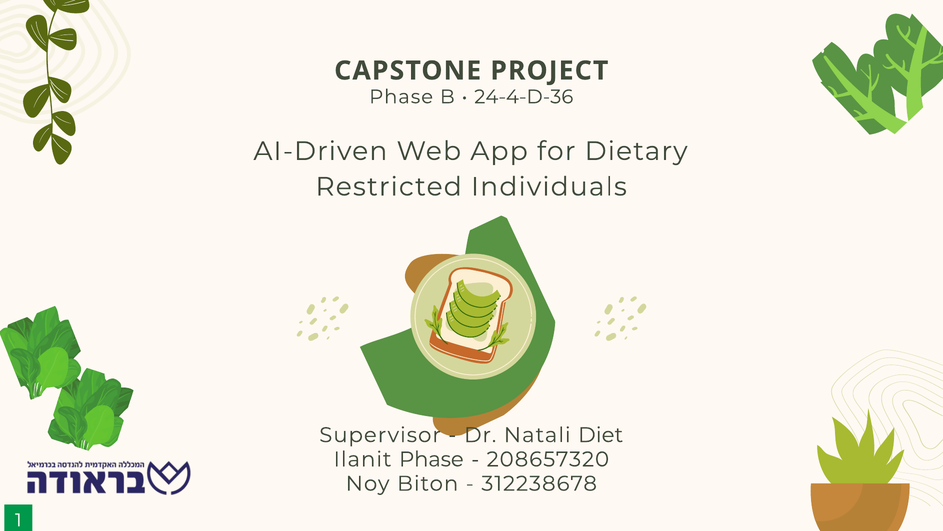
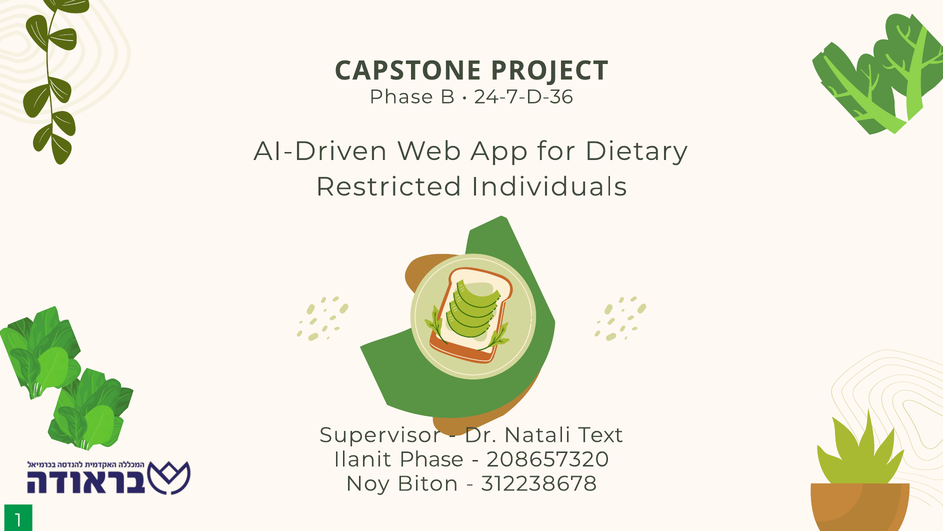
24-4-D-36: 24-4-D-36 -> 24-7-D-36 (524, 97)
Diet: Diet -> Text (601, 435)
